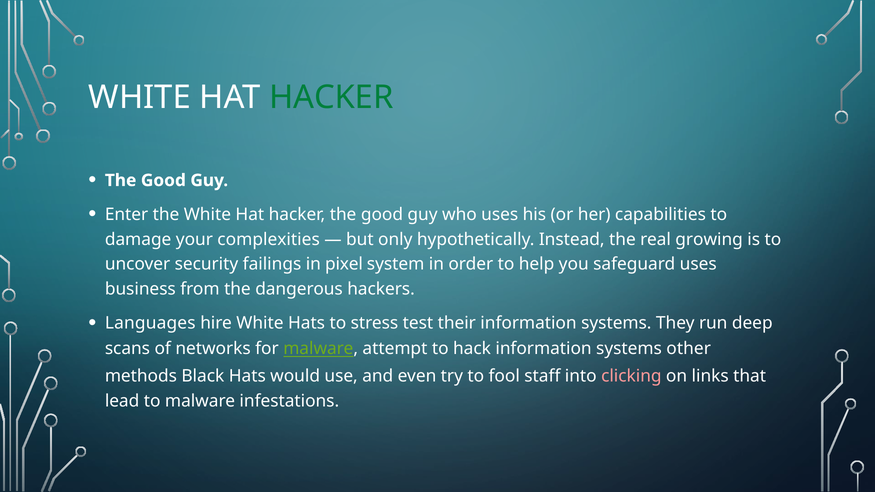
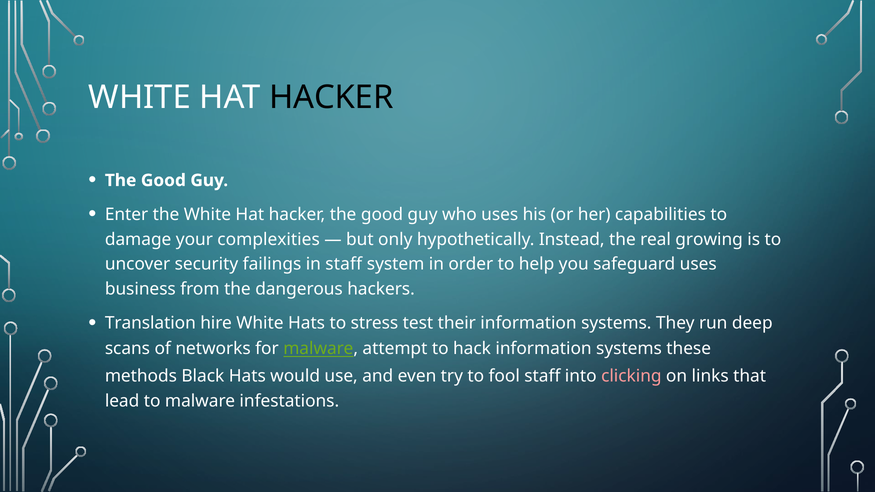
HACKER colour: green -> black (331, 97)
in pixel: pixel -> staff (344, 264)
Languages: Languages -> Translation (150, 323)
other: other -> these (689, 349)
